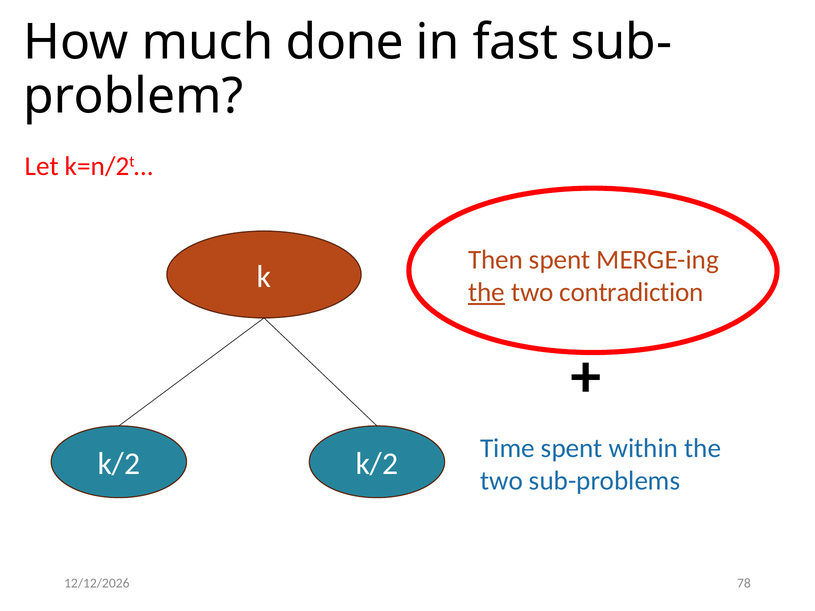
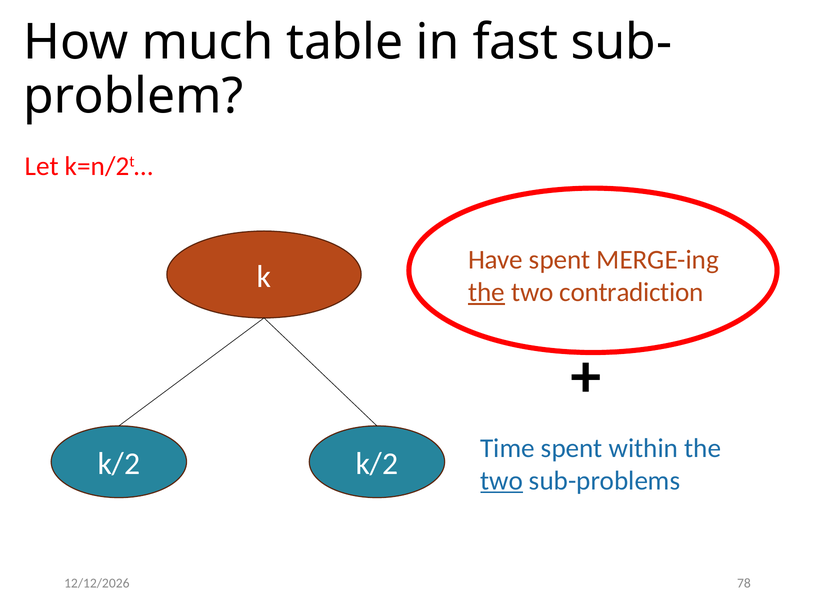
done: done -> table (345, 42)
Then: Then -> Have (496, 260)
two underline: none -> present (502, 481)
